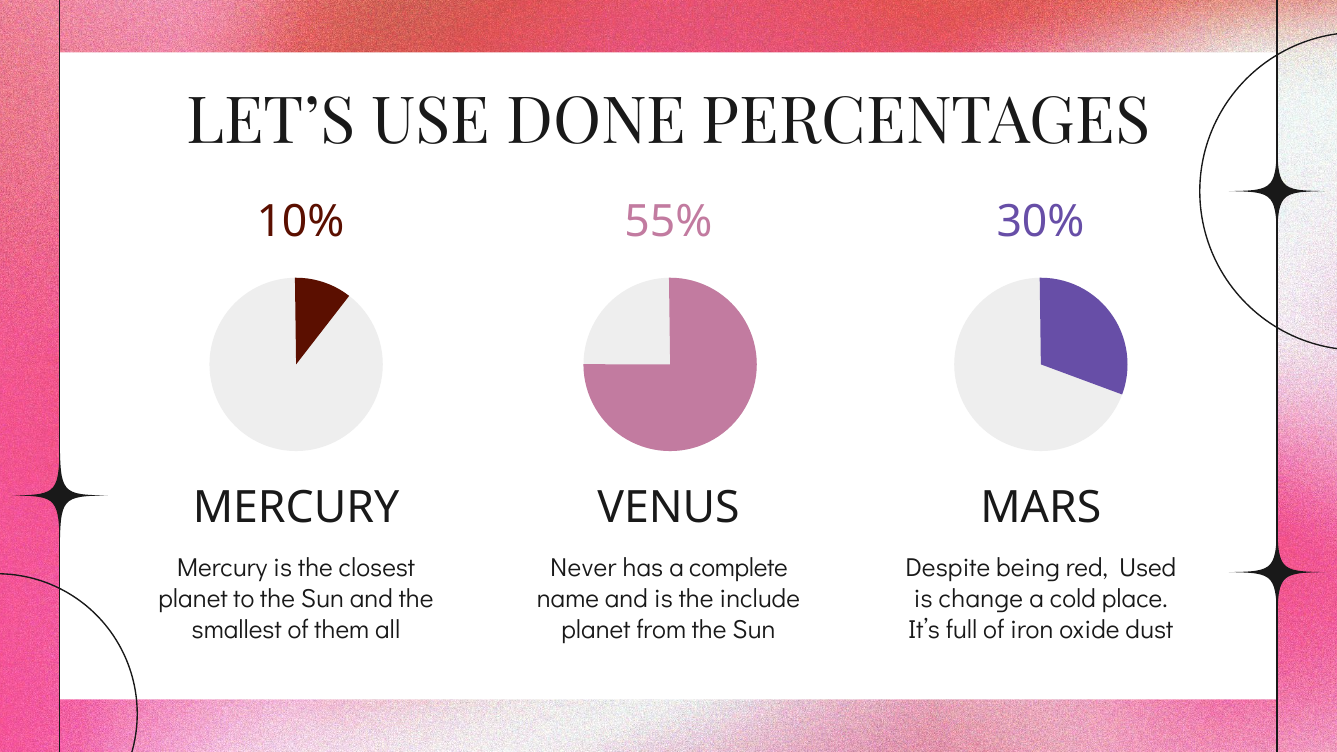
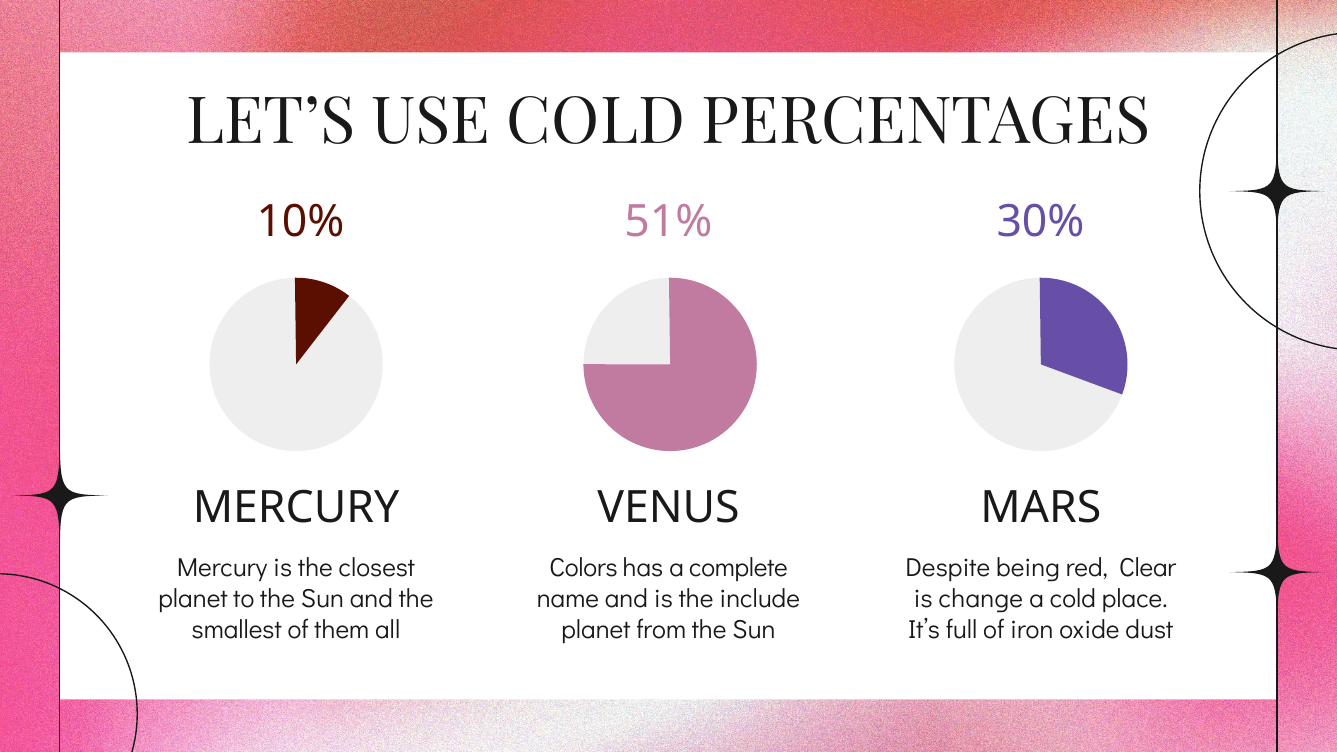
USE DONE: DONE -> COLD (596, 122)
55%: 55% -> 51% (668, 221)
Never: Never -> Colors (584, 568)
Used: Used -> Clear (1148, 568)
